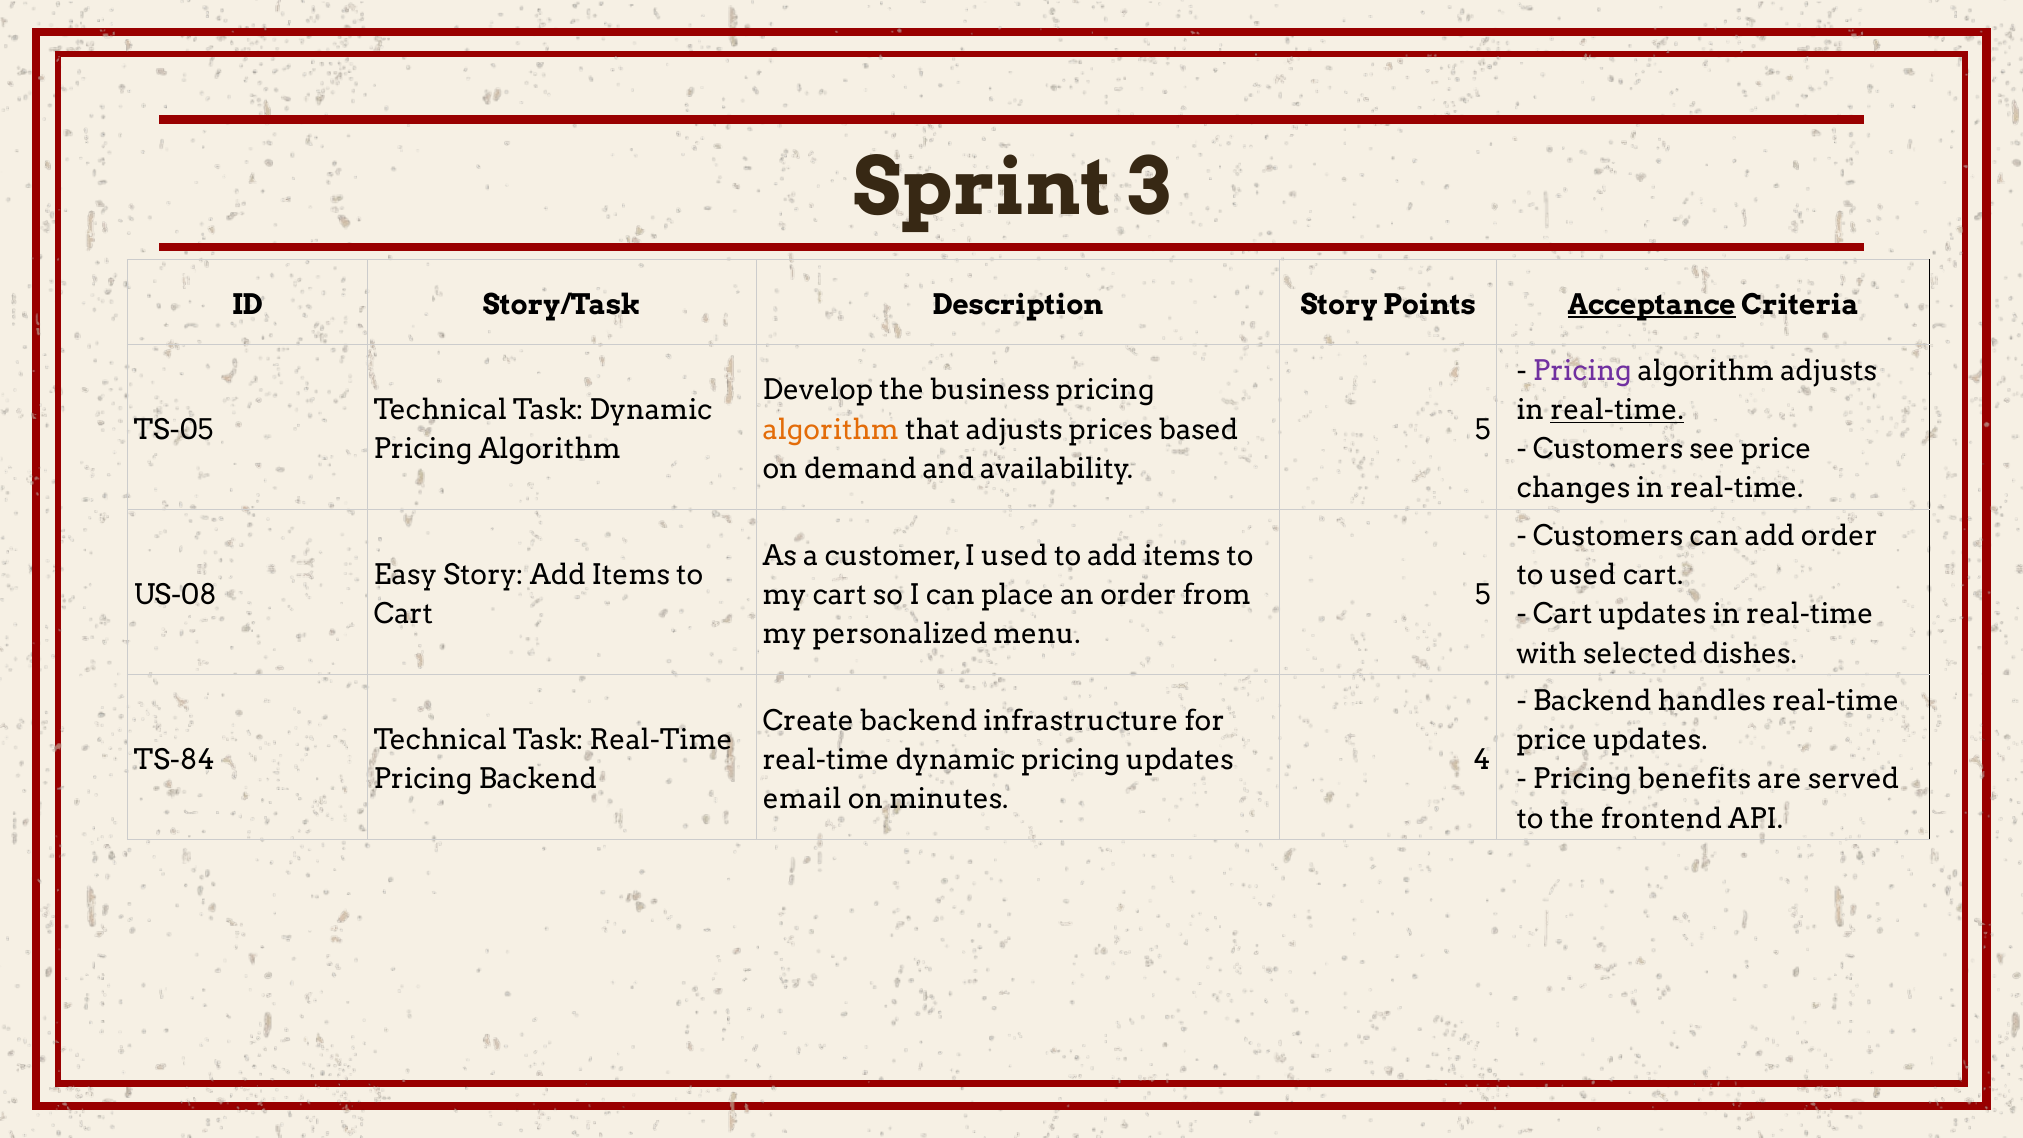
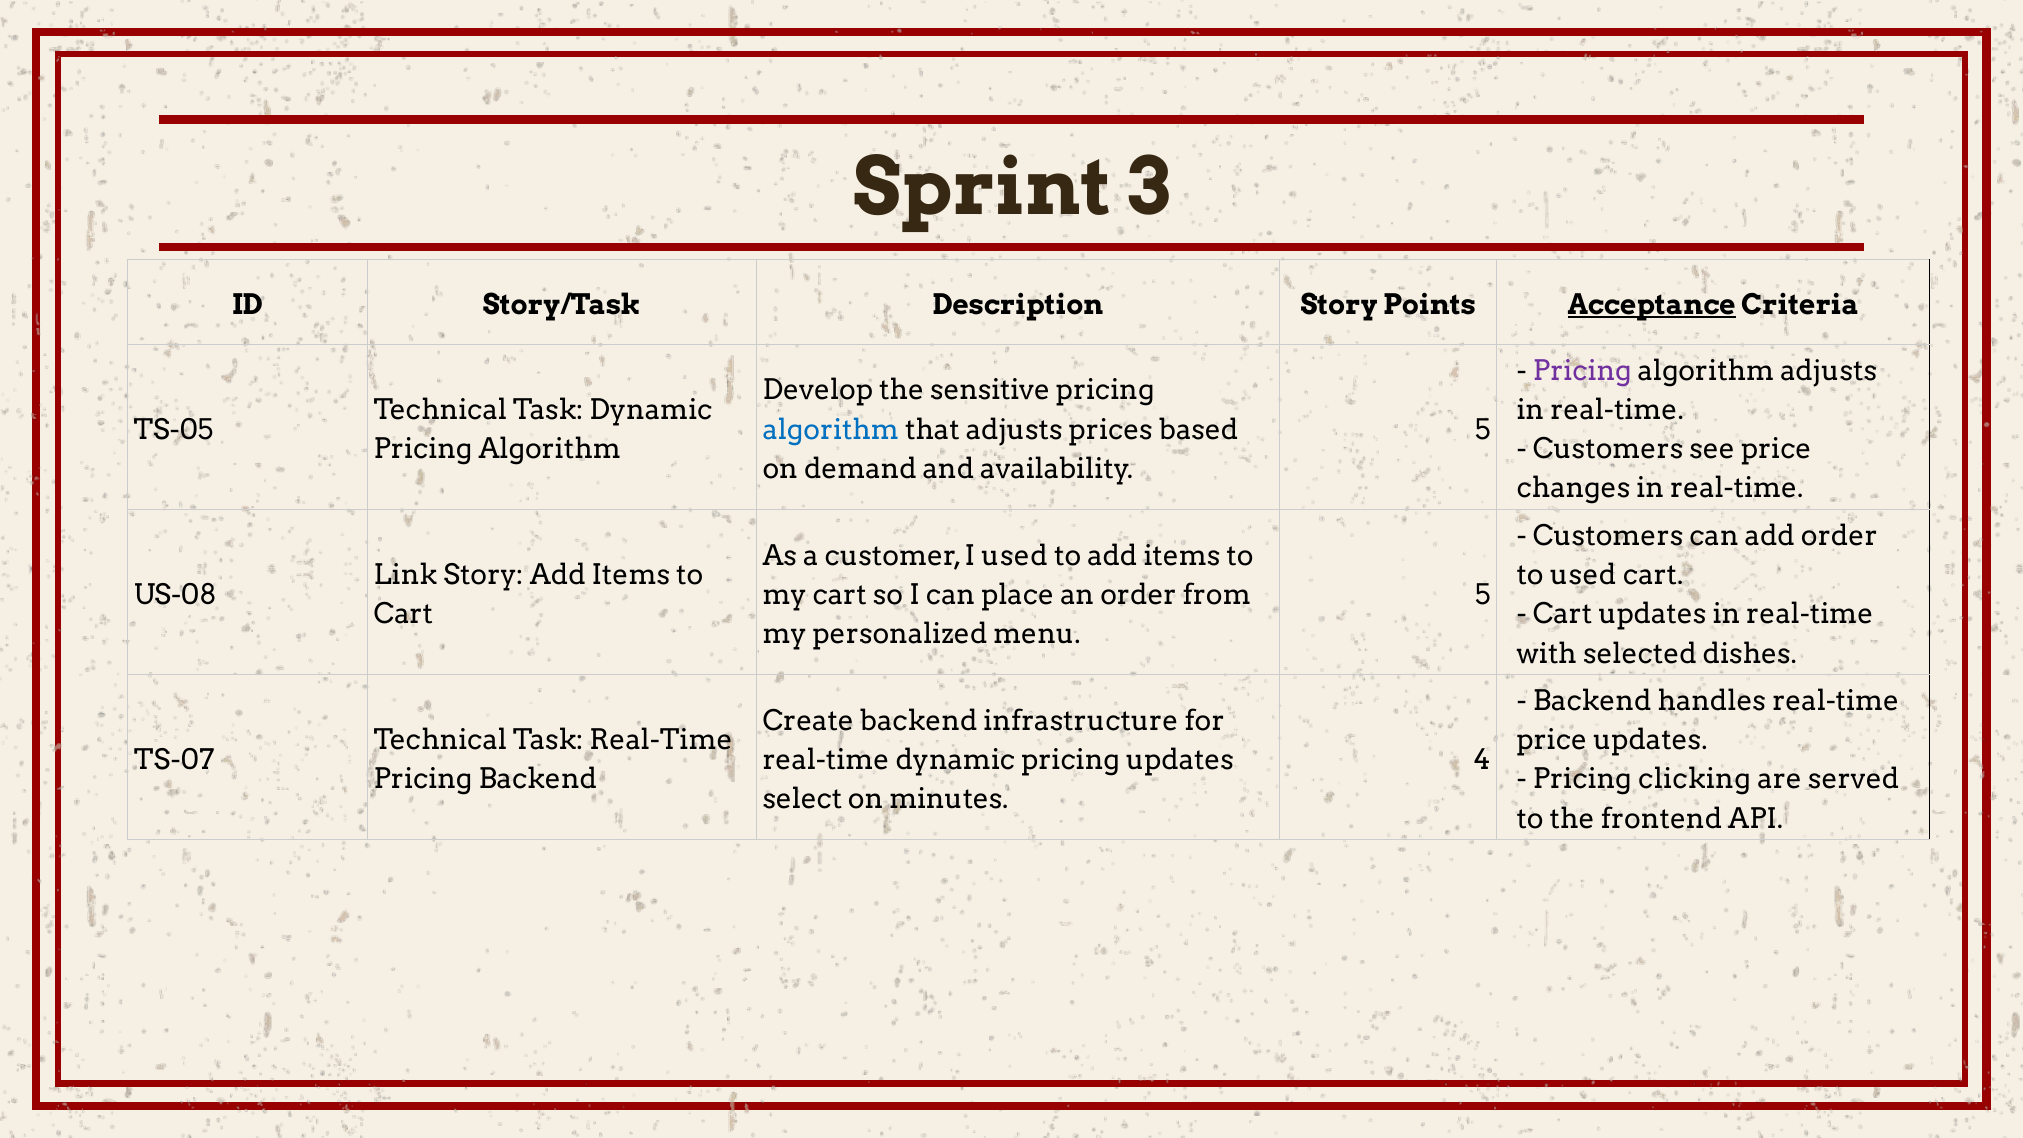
business: business -> sensitive (990, 391)
real-time underline: present -> none (1617, 410)
algorithm colour: orange -> blue (831, 430)
Easy: Easy -> Link (405, 575)
TS-84: TS-84 -> TS-07 (174, 760)
benefits: benefits -> clicking (1694, 780)
email: email -> select (802, 799)
